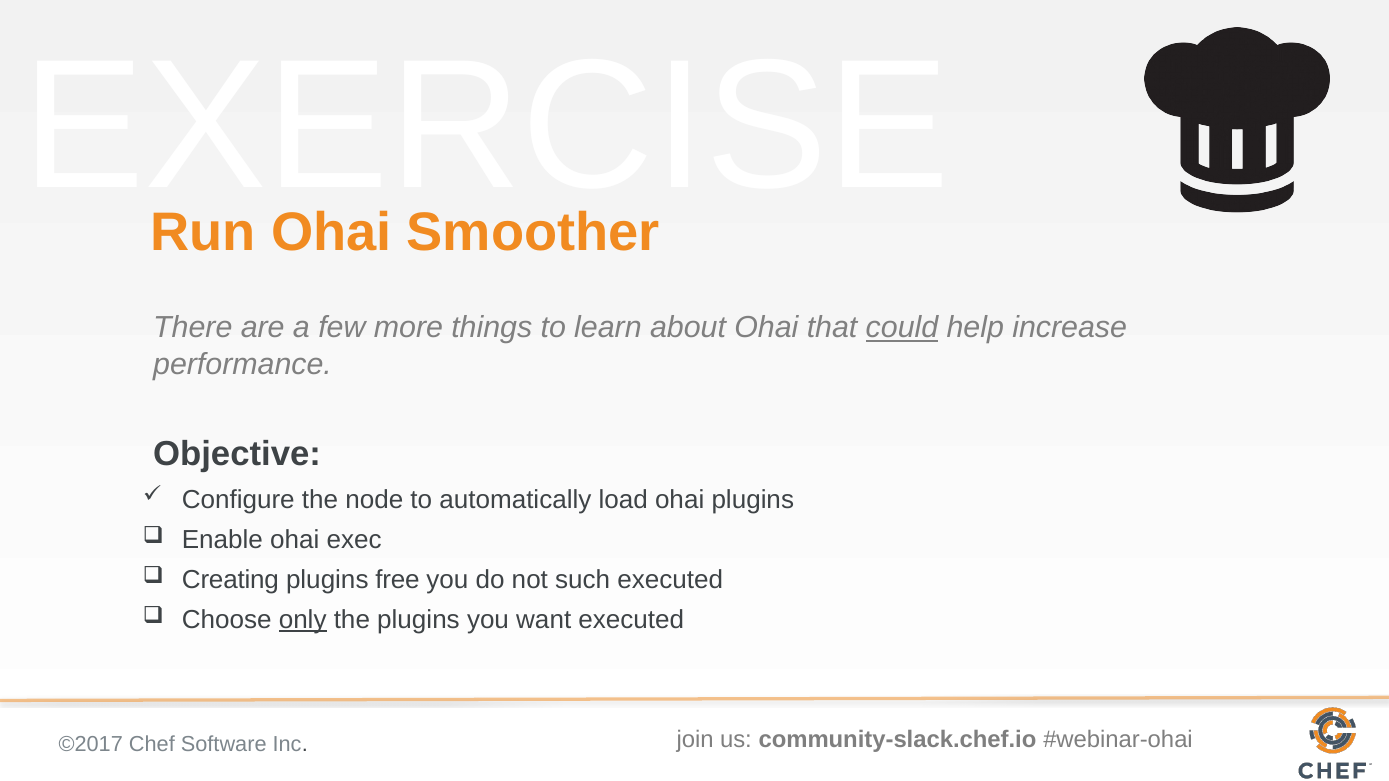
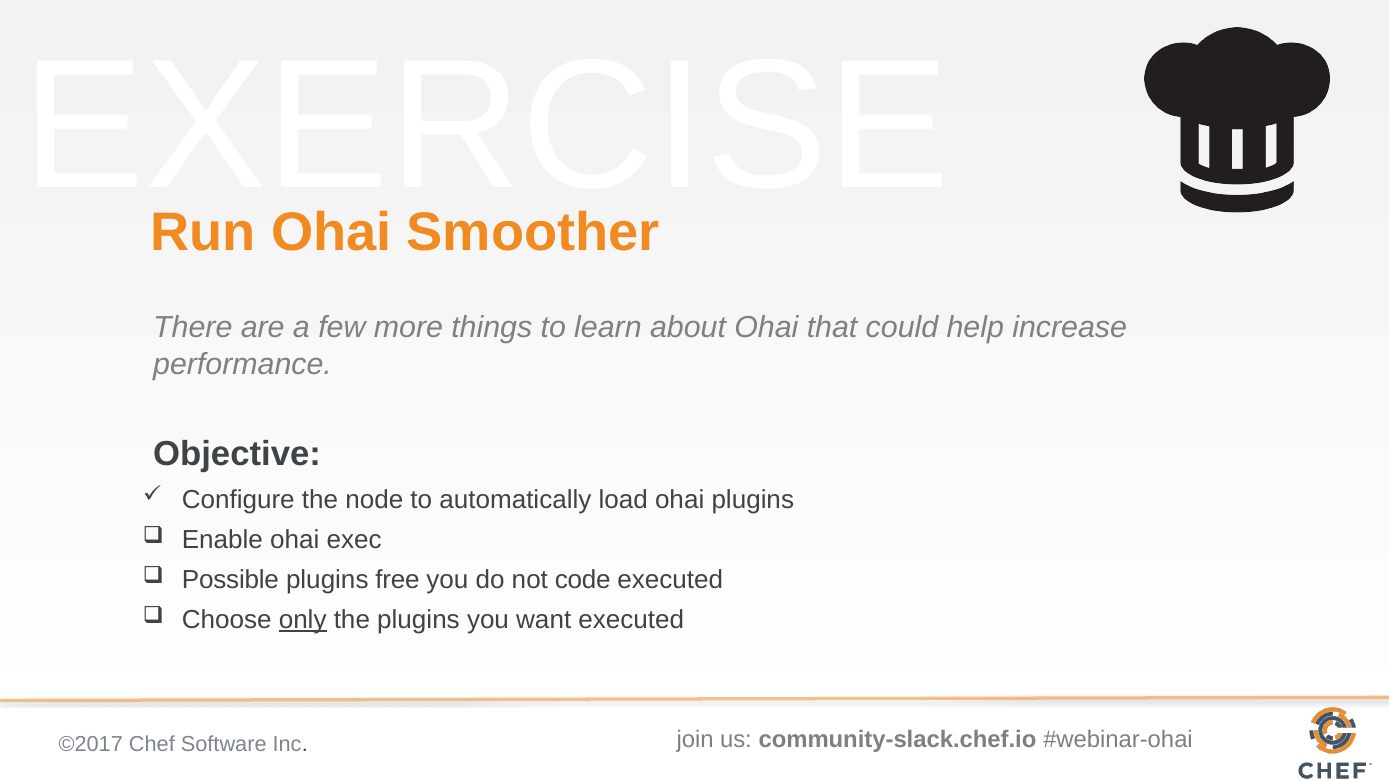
could underline: present -> none (902, 328)
Creating: Creating -> Possible (230, 580)
such: such -> code (583, 580)
